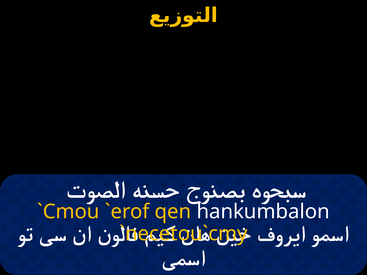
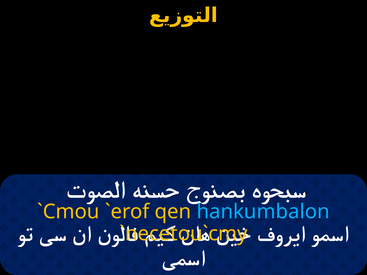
hankumbalon colour: white -> light blue (263, 212)
